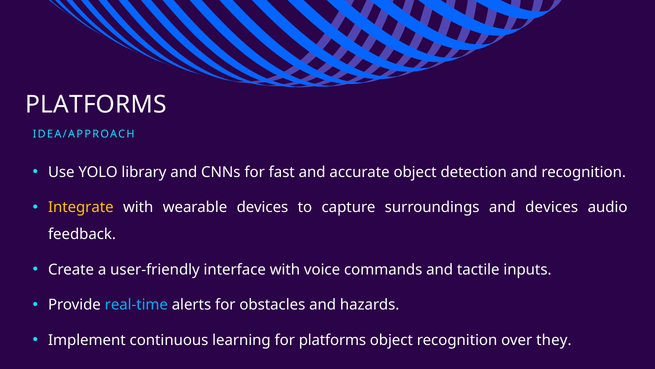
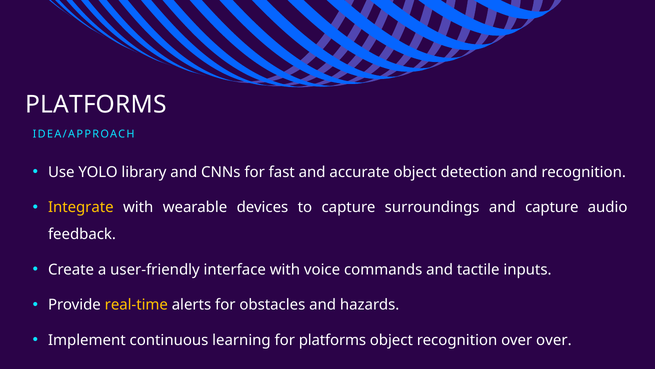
and devices: devices -> capture (552, 207)
real-time colour: light blue -> yellow (136, 305)
over they: they -> over (554, 340)
